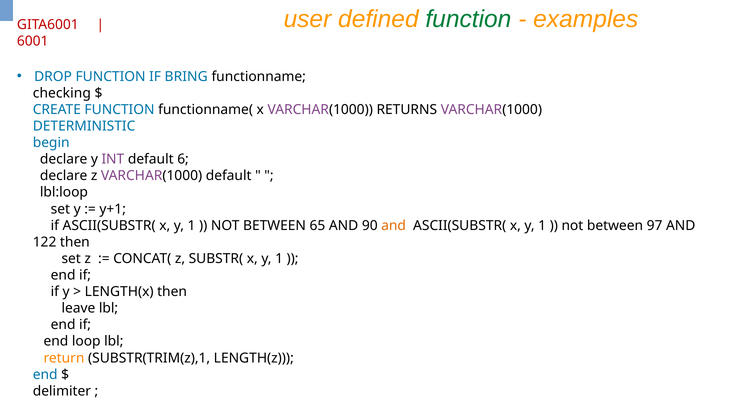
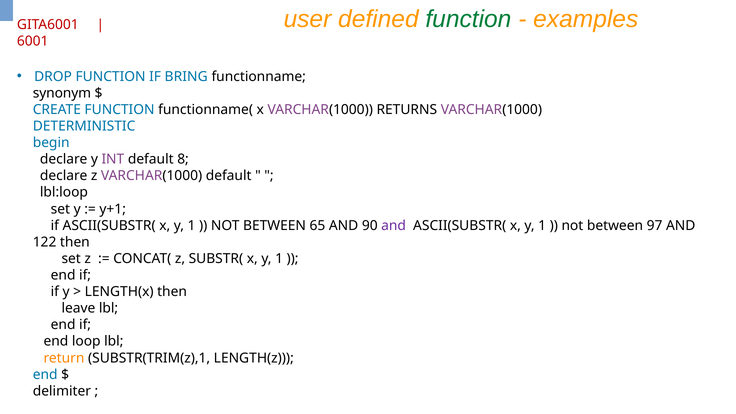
checking: checking -> synonym (62, 93)
6: 6 -> 8 (183, 159)
and colour: orange -> purple (394, 226)
